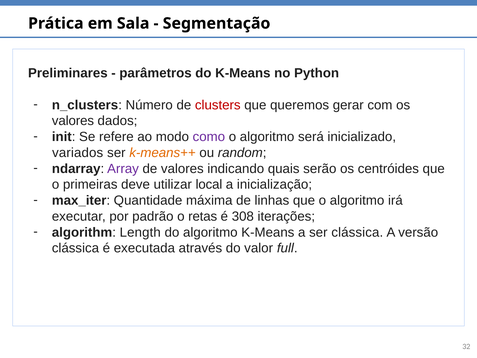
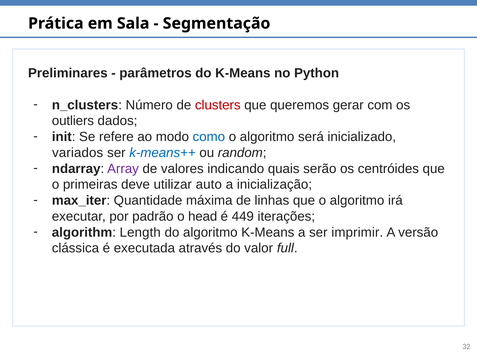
valores: valores -> outliers (73, 121)
como colour: purple -> blue (209, 137)
k-means++ colour: orange -> blue (162, 153)
local: local -> auto (209, 184)
retas: retas -> head (203, 216)
308: 308 -> 449 (243, 216)
ser clássica: clássica -> imprimir (357, 232)
